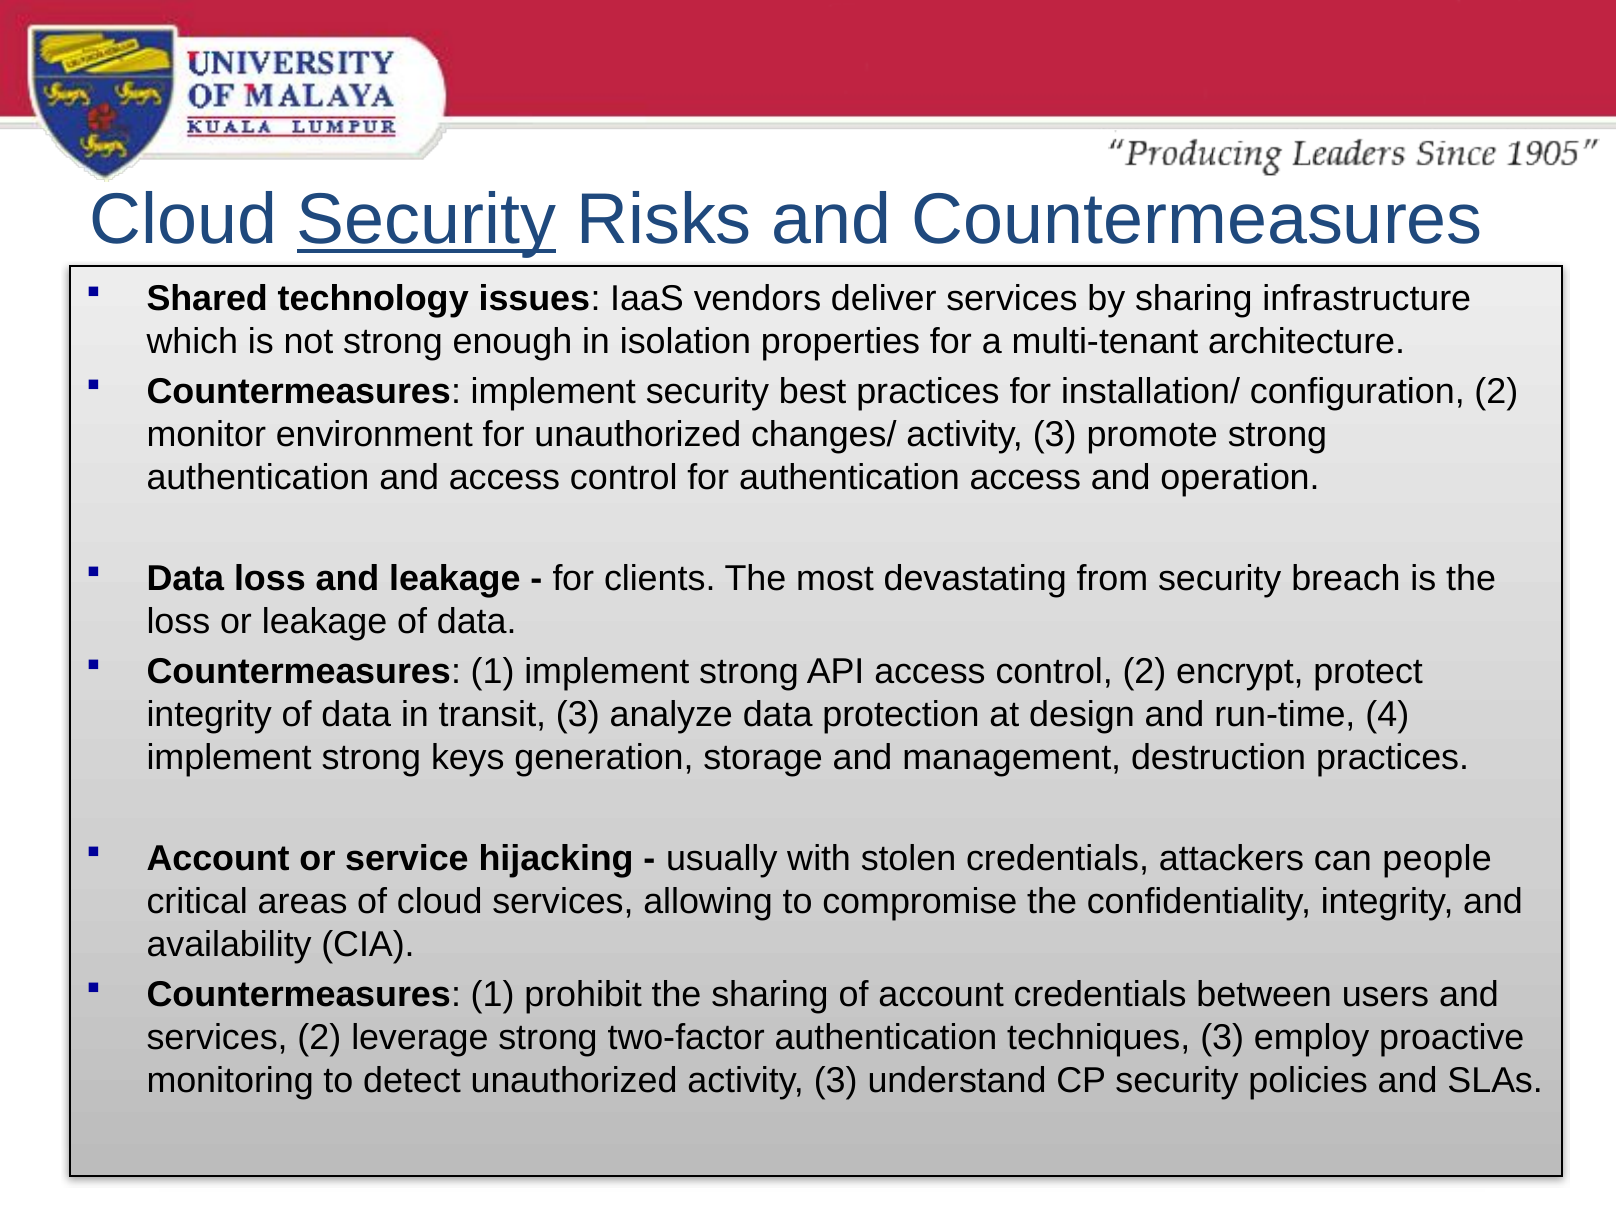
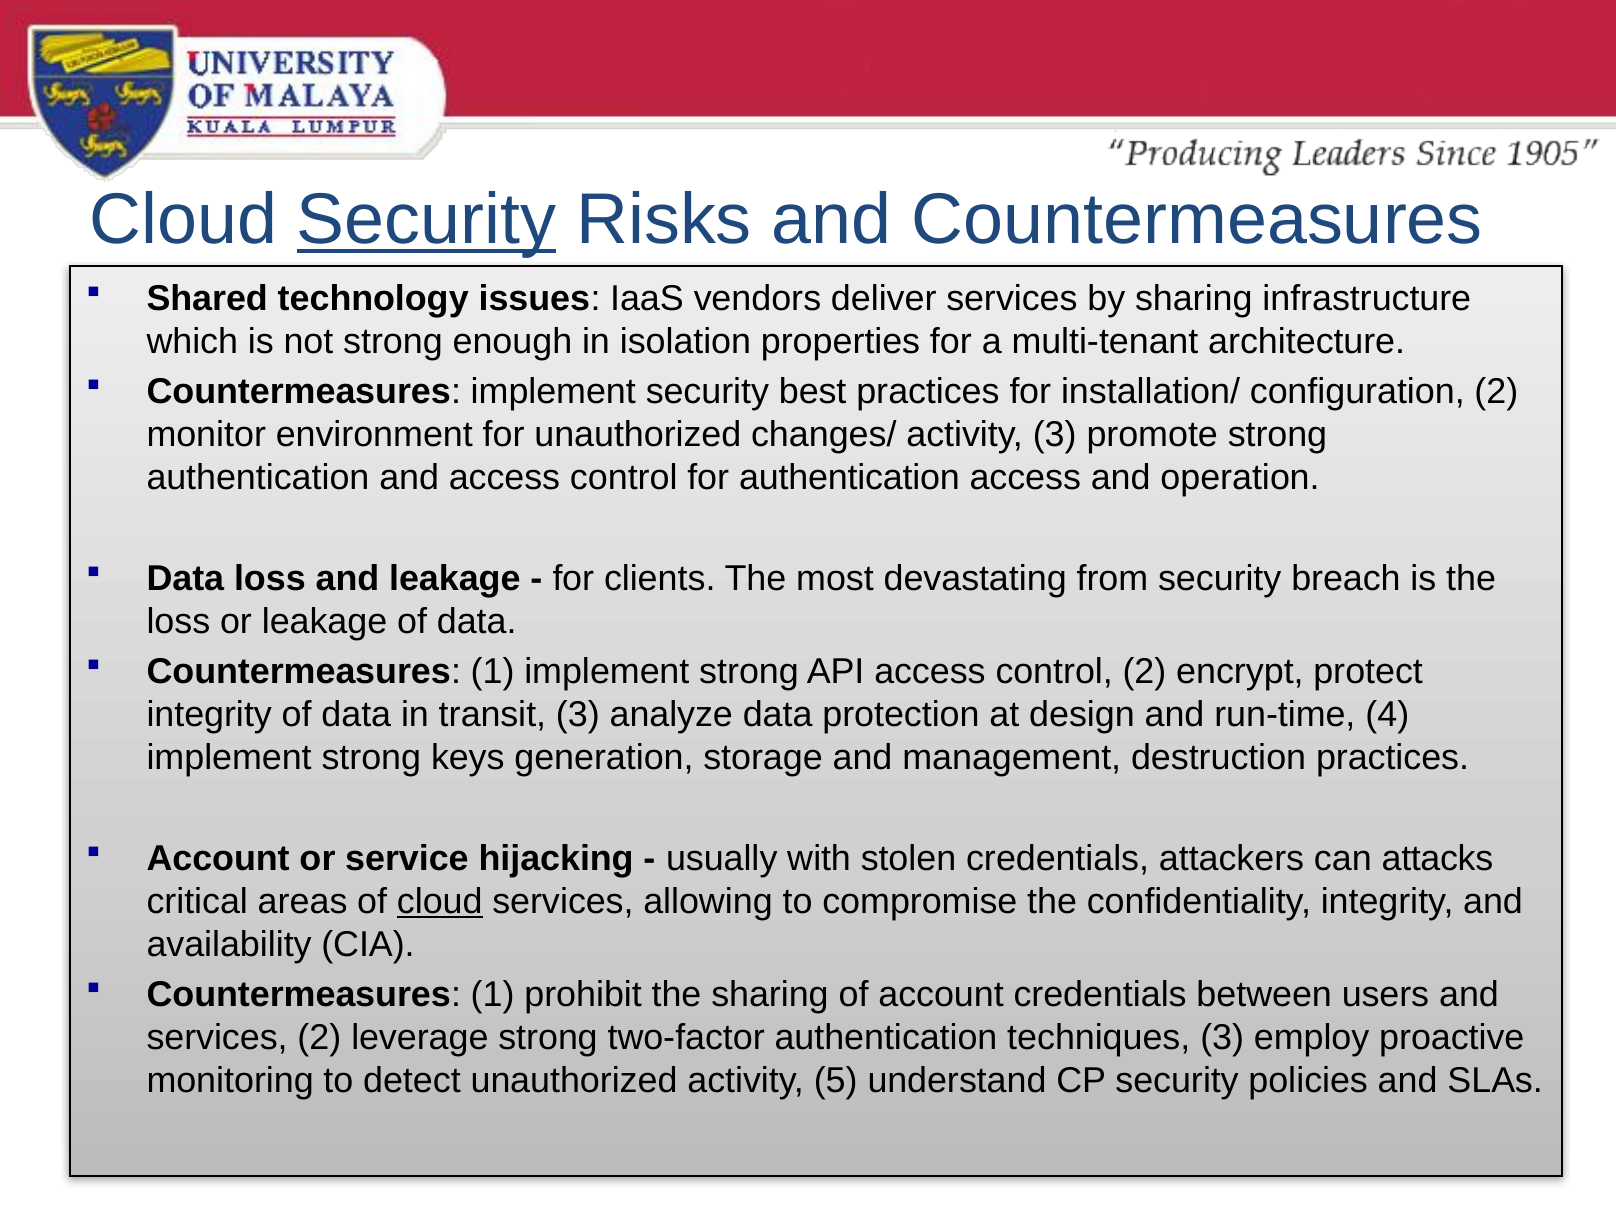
people: people -> attacks (1437, 858)
cloud underline: none -> present (440, 902)
unauthorized activity 3: 3 -> 5 (836, 1081)
